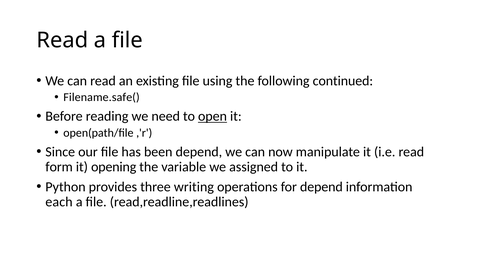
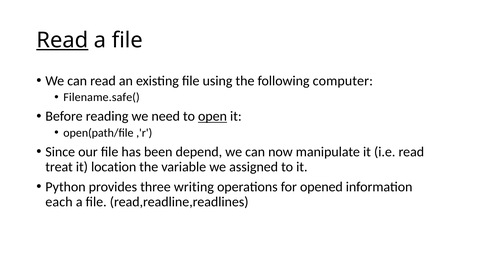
Read underline: none -> present (62, 40)
continued: continued -> computer (343, 81)
form: form -> treat (59, 167)
opening: opening -> location (114, 167)
for depend: depend -> opened (321, 187)
